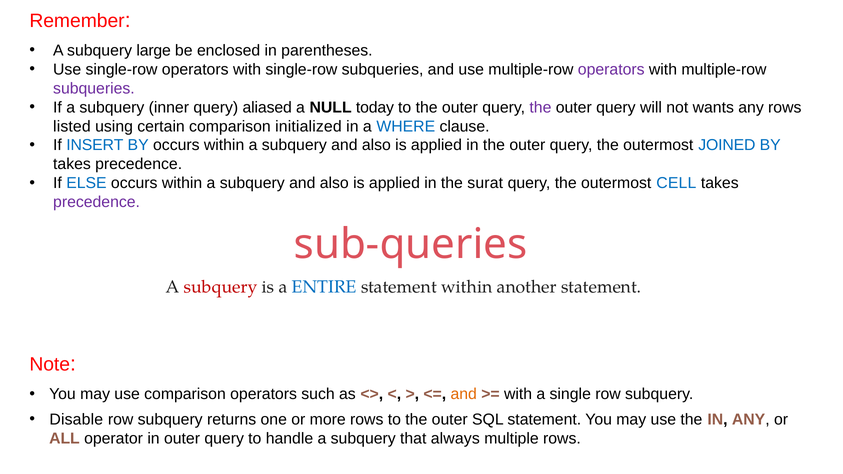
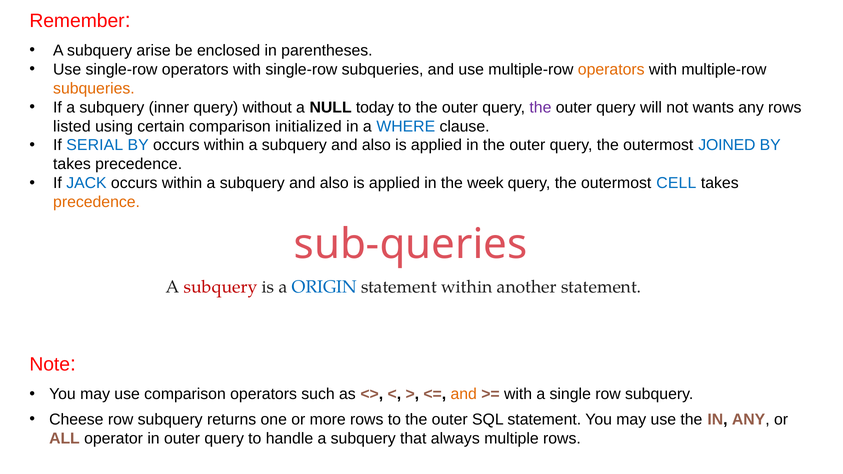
large: large -> arise (154, 50)
operators colour: purple -> orange (611, 69)
subqueries colour: purple -> orange (94, 88)
aliased: aliased -> without (267, 107)
INSERT: INSERT -> SERIAL (95, 145)
ELSE: ELSE -> JACK (86, 183)
surat: surat -> week (485, 183)
precedence colour: purple -> orange (97, 202)
ENTIRE: ENTIRE -> ORIGIN (324, 287)
Disable: Disable -> Cheese (76, 420)
